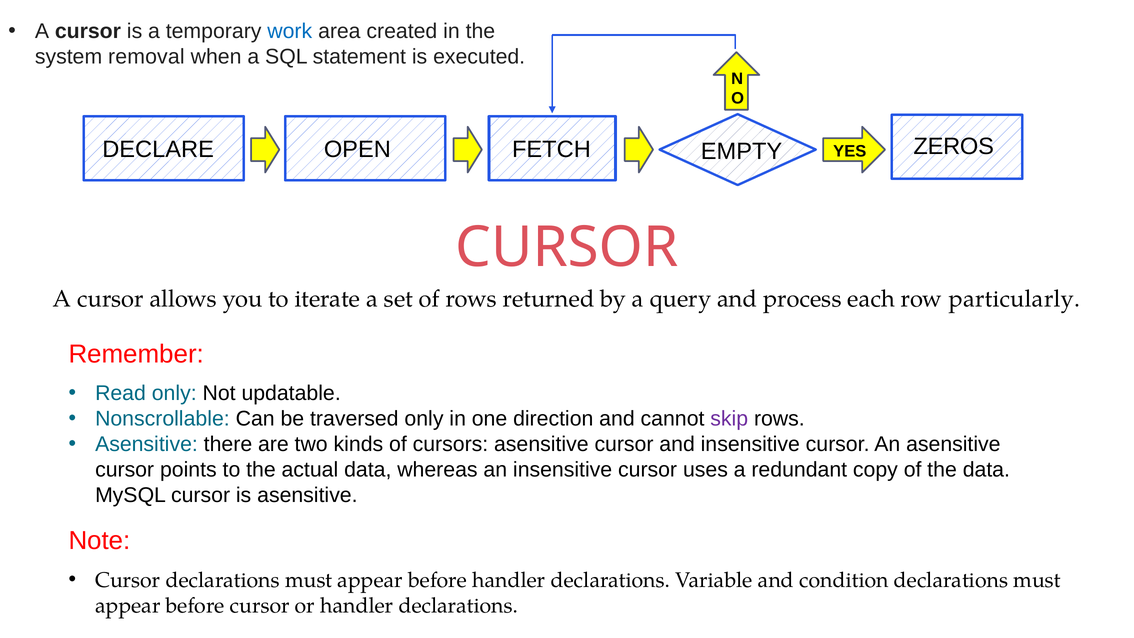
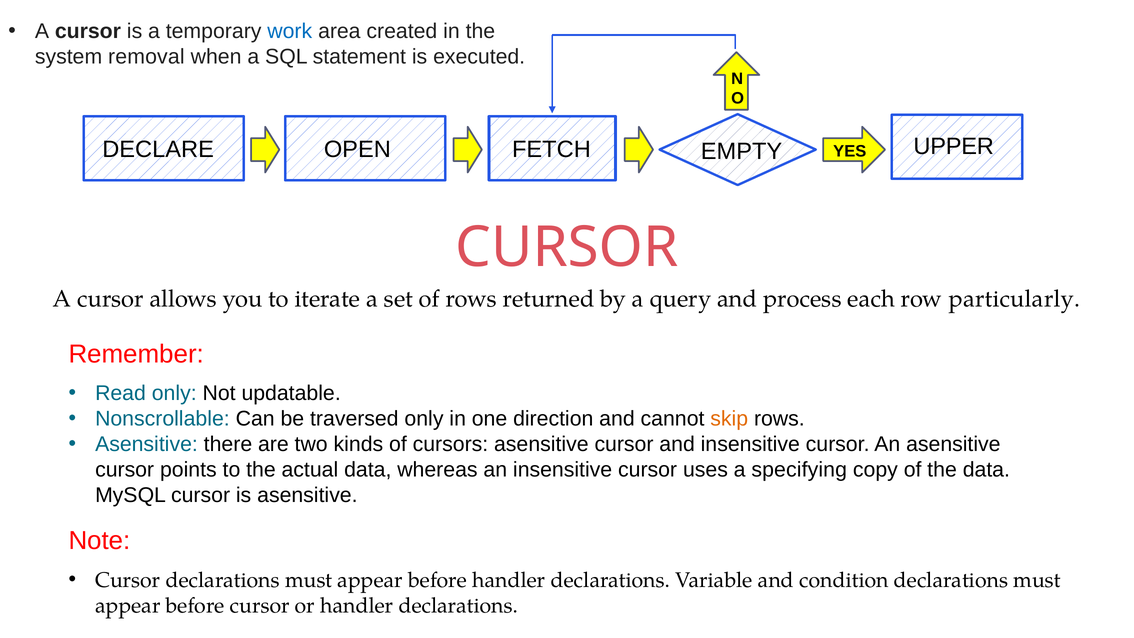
ZEROS: ZEROS -> UPPER (954, 146)
skip colour: purple -> orange (729, 419)
redundant: redundant -> specifying (799, 470)
